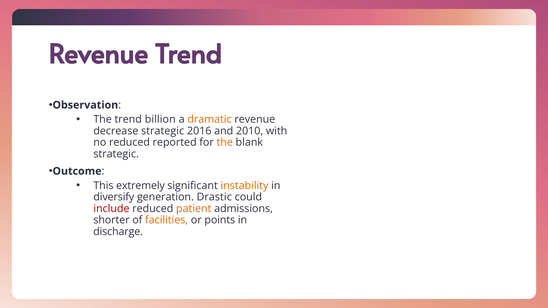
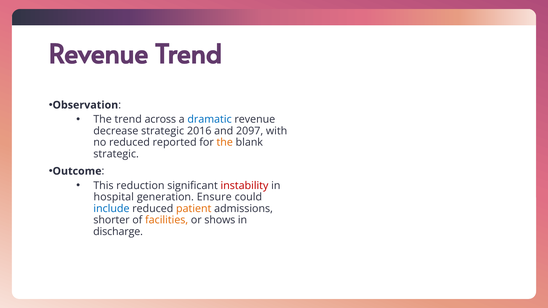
billion: billion -> across (160, 119)
dramatic colour: orange -> blue (210, 119)
2010: 2010 -> 2097 (250, 131)
extremely: extremely -> reduction (140, 186)
instability colour: orange -> red (244, 186)
diversify: diversify -> hospital (114, 197)
Drastic: Drastic -> Ensure (214, 197)
include colour: red -> blue (111, 209)
points: points -> shows (220, 220)
